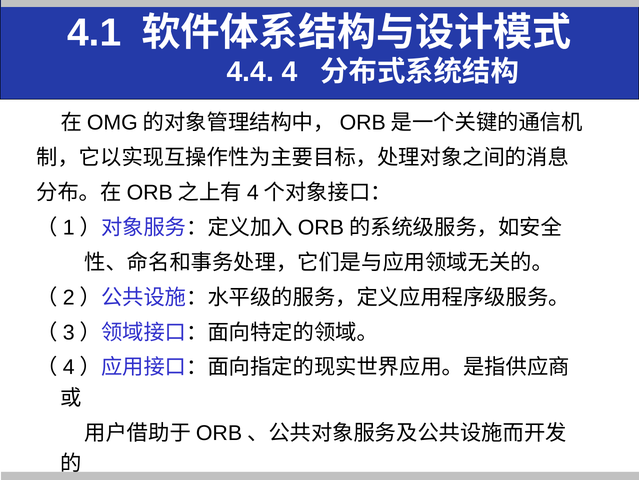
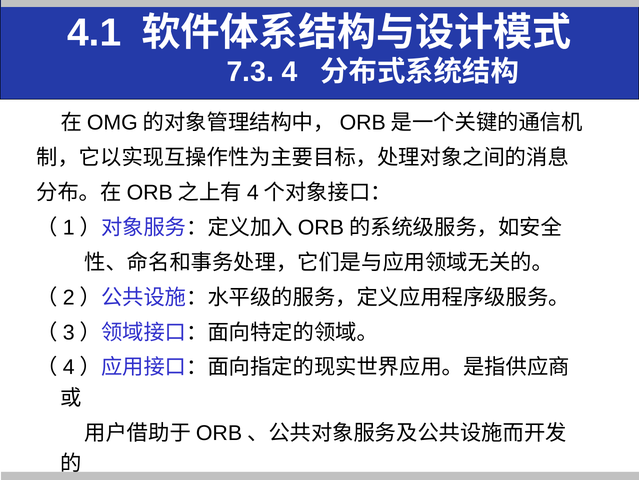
4.4: 4.4 -> 7.3 (250, 72)
